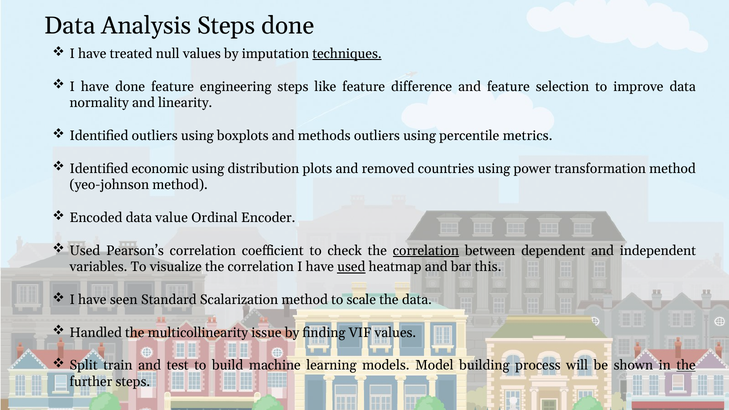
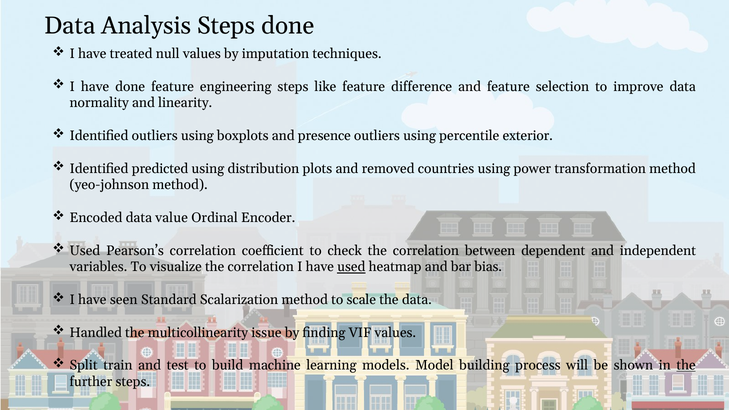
techniques underline: present -> none (347, 54)
methods: methods -> presence (324, 136)
metrics: metrics -> exterior (528, 136)
economic: economic -> predicted (160, 169)
correlation underline: present -> none (426, 251)
this: this -> bias (488, 267)
